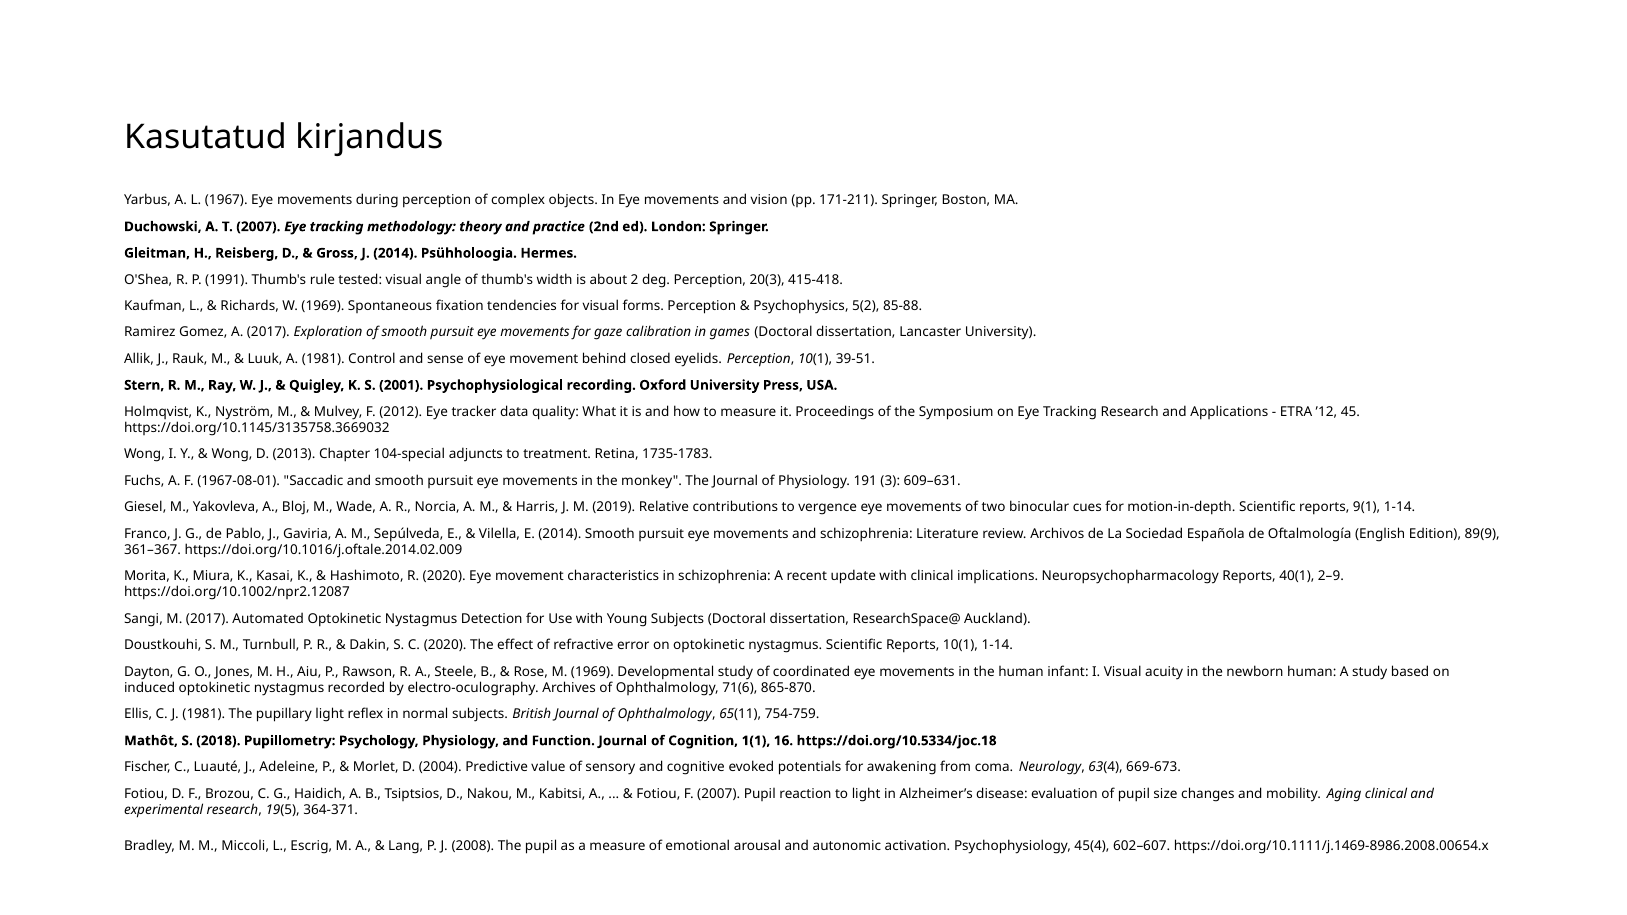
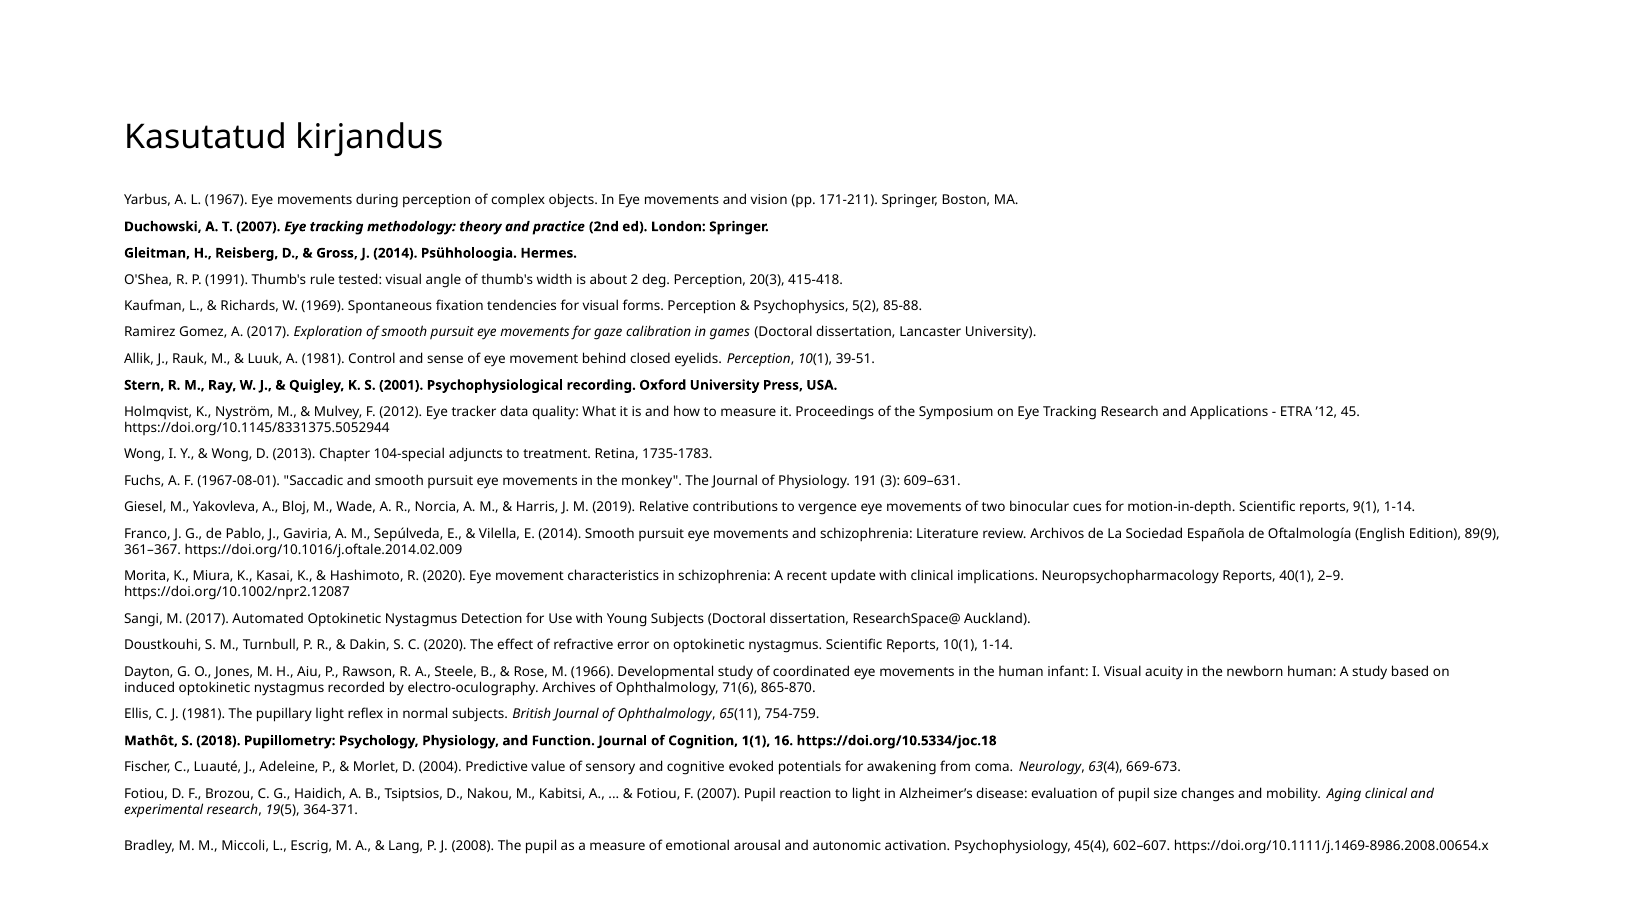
https://doi.org/10.1145/3135758.3669032: https://doi.org/10.1145/3135758.3669032 -> https://doi.org/10.1145/8331375.5052944 (257, 428)
M 1969: 1969 -> 1966 (592, 672)
